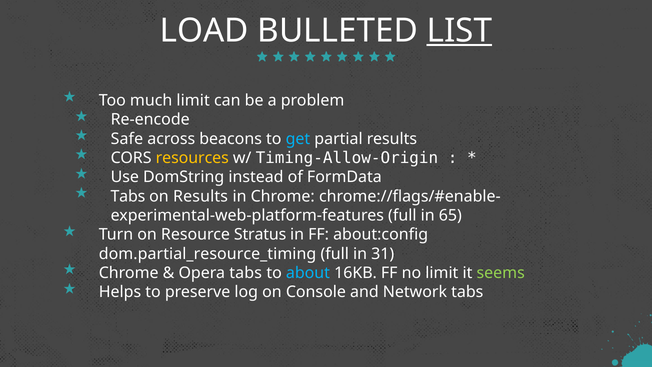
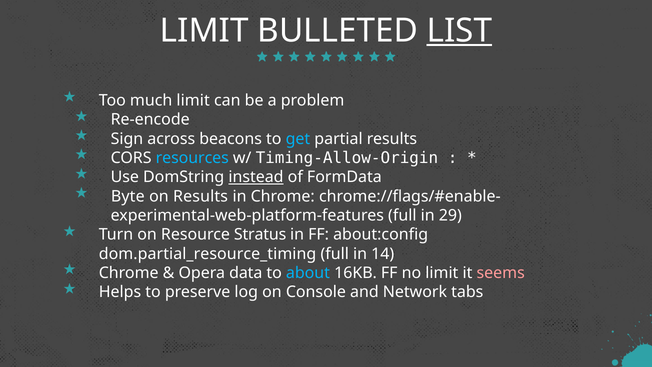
LOAD: LOAD -> LIMIT (204, 31)
Safe: Safe -> Sign (127, 139)
resources colour: yellow -> light blue (192, 158)
instead underline: none -> present (256, 177)
Tabs: Tabs -> Byte (128, 196)
65: 65 -> 29 (450, 215)
31: 31 -> 14 (383, 254)
Opera tabs: tabs -> data (246, 273)
seems colour: light green -> pink (501, 273)
